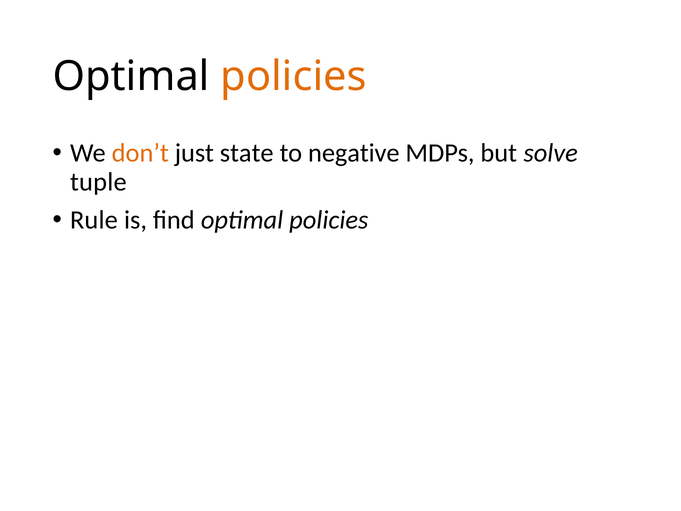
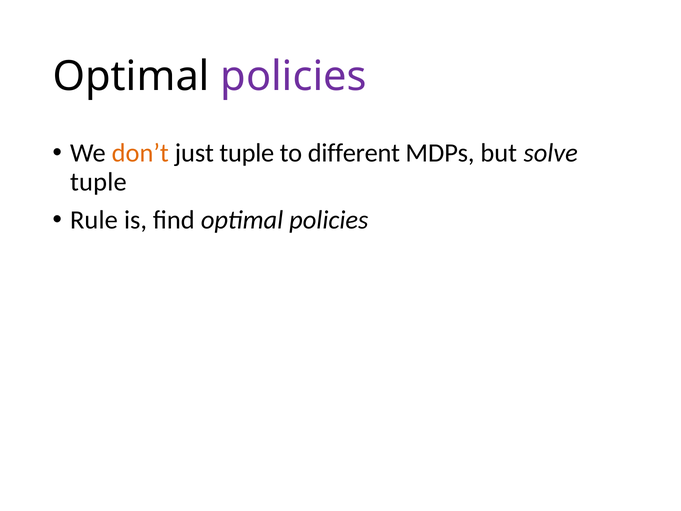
policies colour: orange -> purple (294, 76)
just state: state -> tuple (247, 153)
negative: negative -> different (354, 153)
